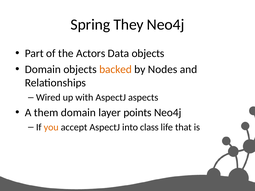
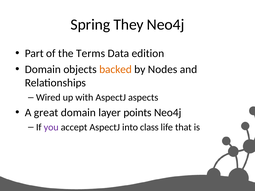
Actors: Actors -> Terms (91, 53)
Data objects: objects -> edition (148, 53)
them: them -> great (46, 113)
you colour: orange -> purple (51, 127)
